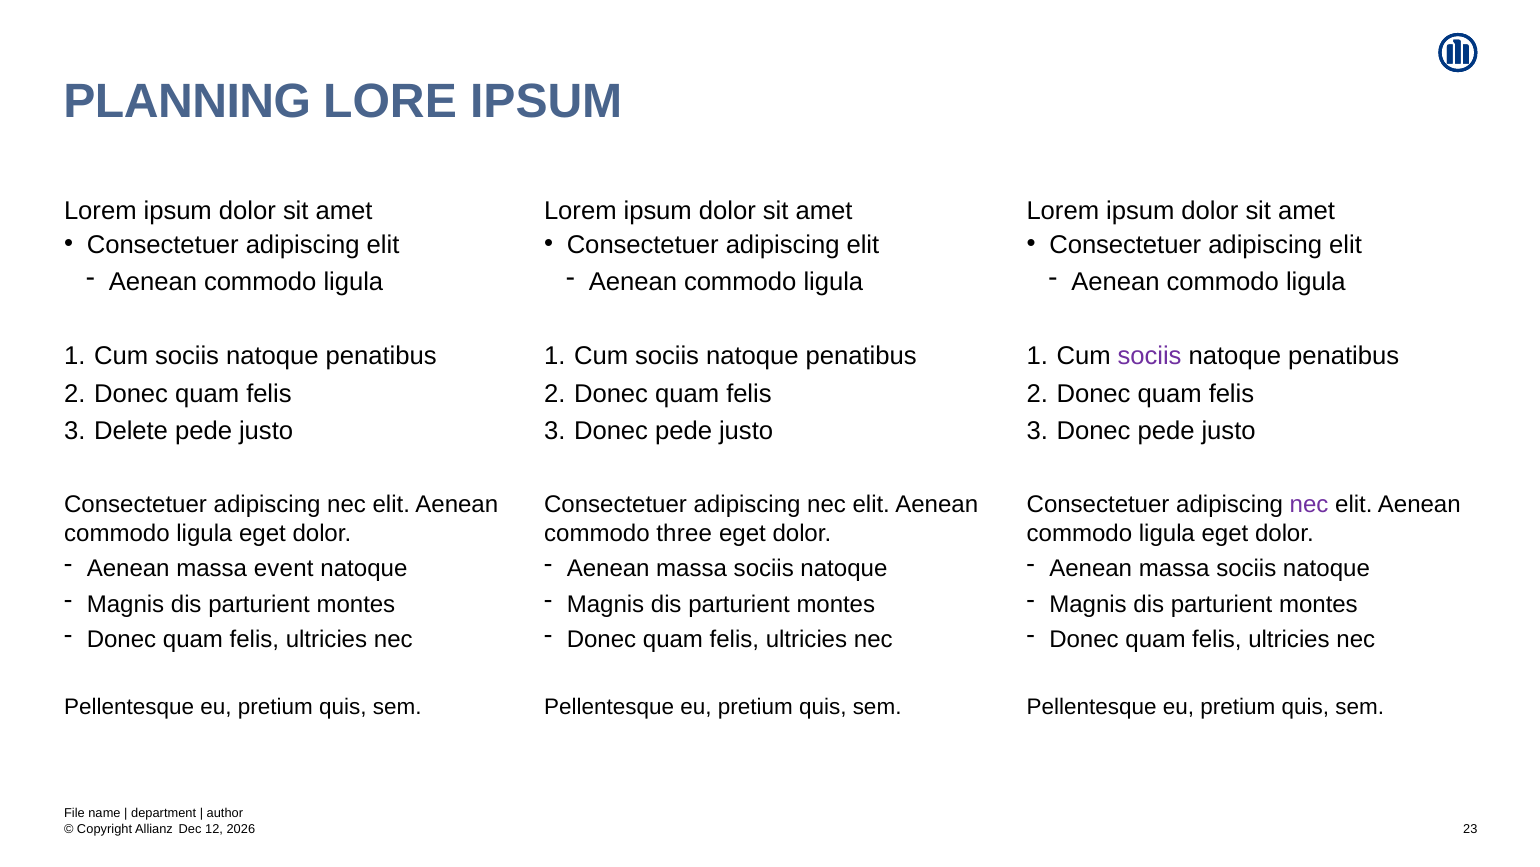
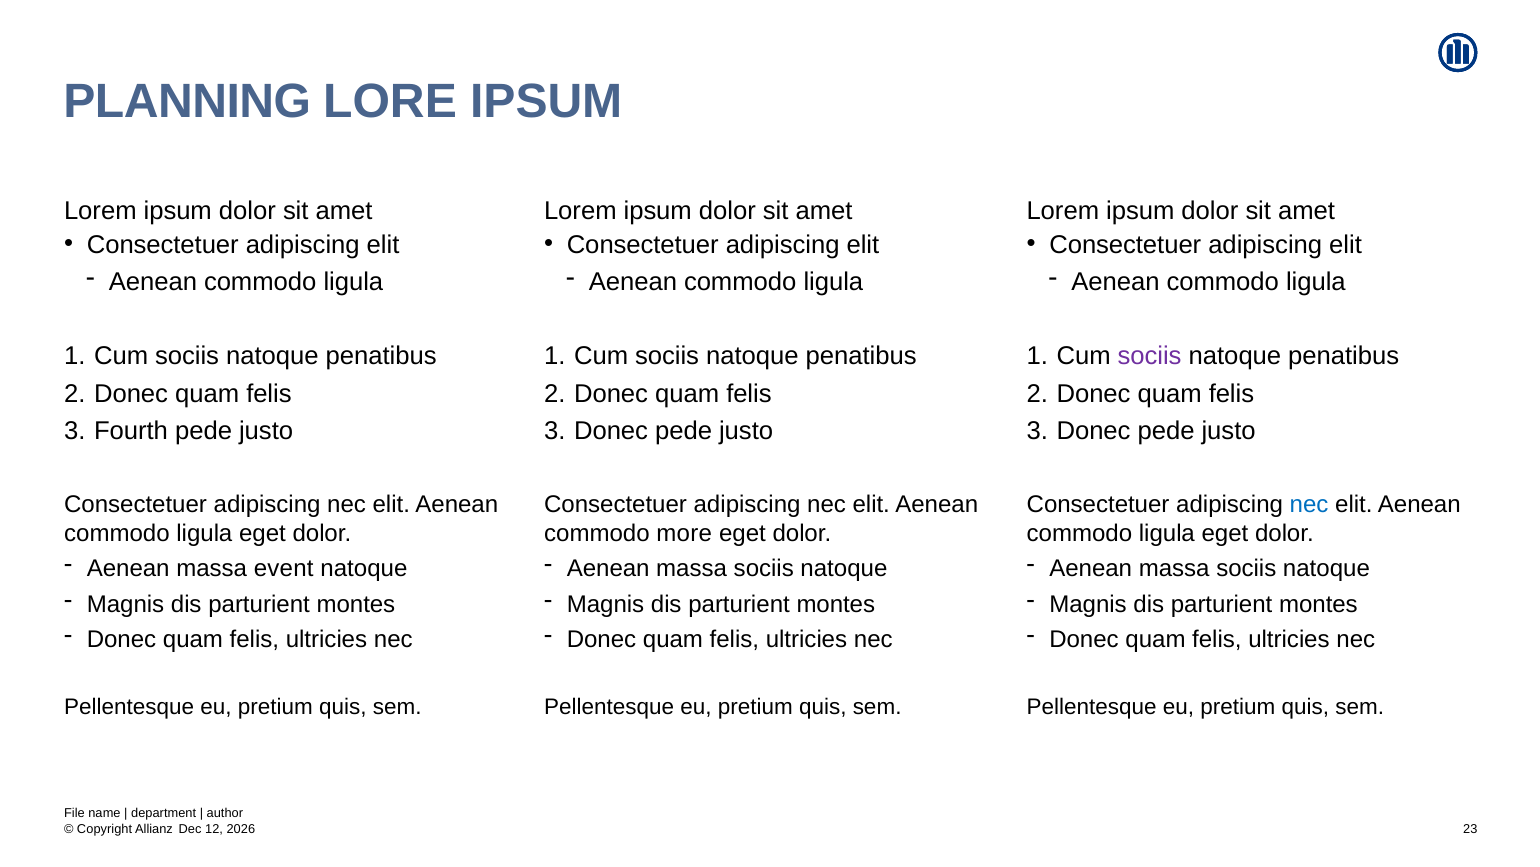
Delete: Delete -> Fourth (131, 431)
nec colour: purple -> blue (1309, 504)
three: three -> more (684, 533)
